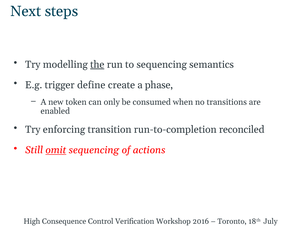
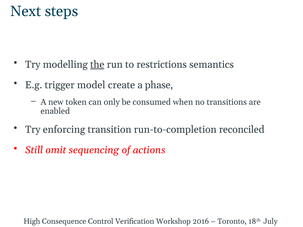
to sequencing: sequencing -> restrictions (162, 65)
define: define -> model (91, 85)
omit underline: present -> none (56, 150)
